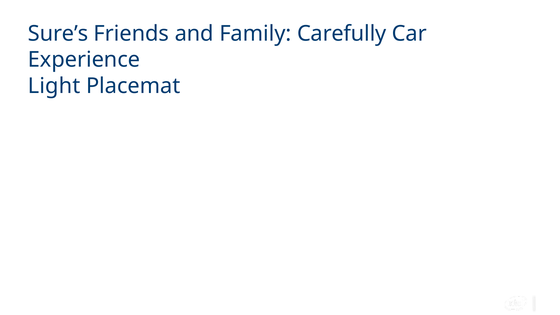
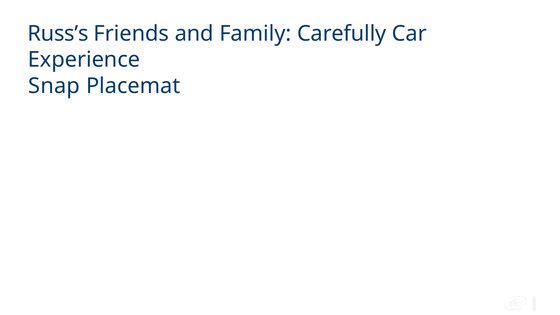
Sure’s: Sure’s -> Russ’s (58, 34)
Light: Light -> Snap (54, 86)
